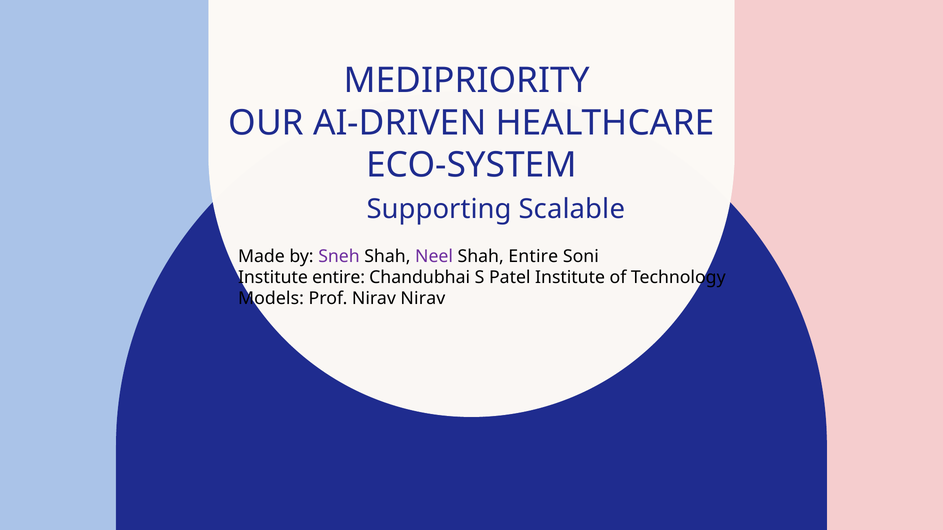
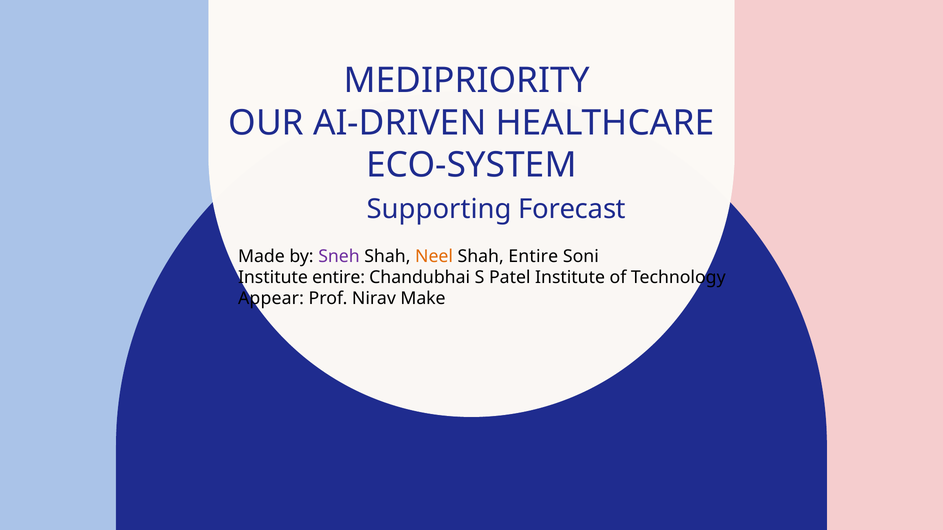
Scalable: Scalable -> Forecast (572, 209)
Neel colour: purple -> orange (434, 256)
Models: Models -> Appear (271, 299)
Nirav Nirav: Nirav -> Make (423, 299)
